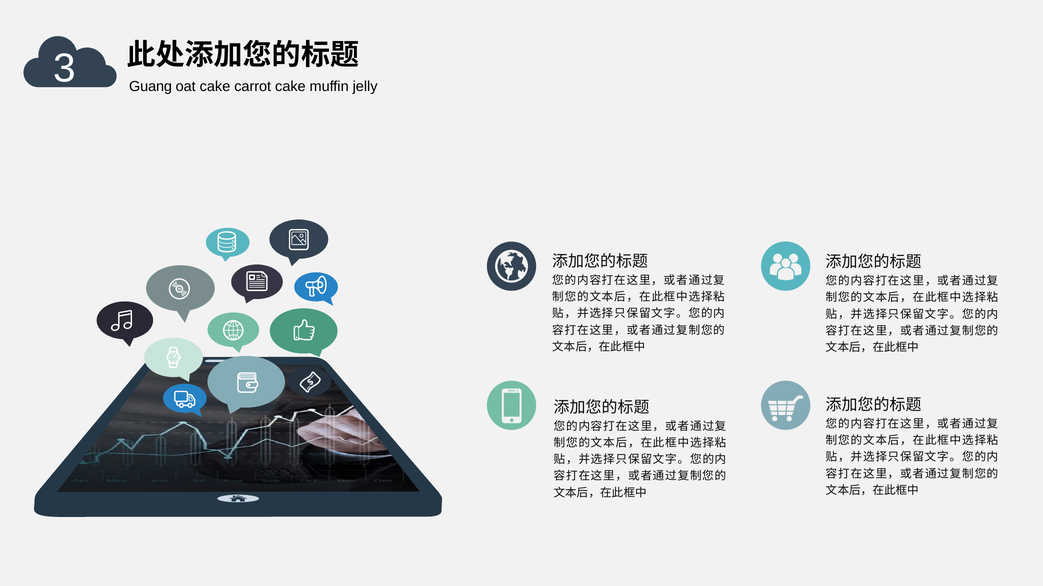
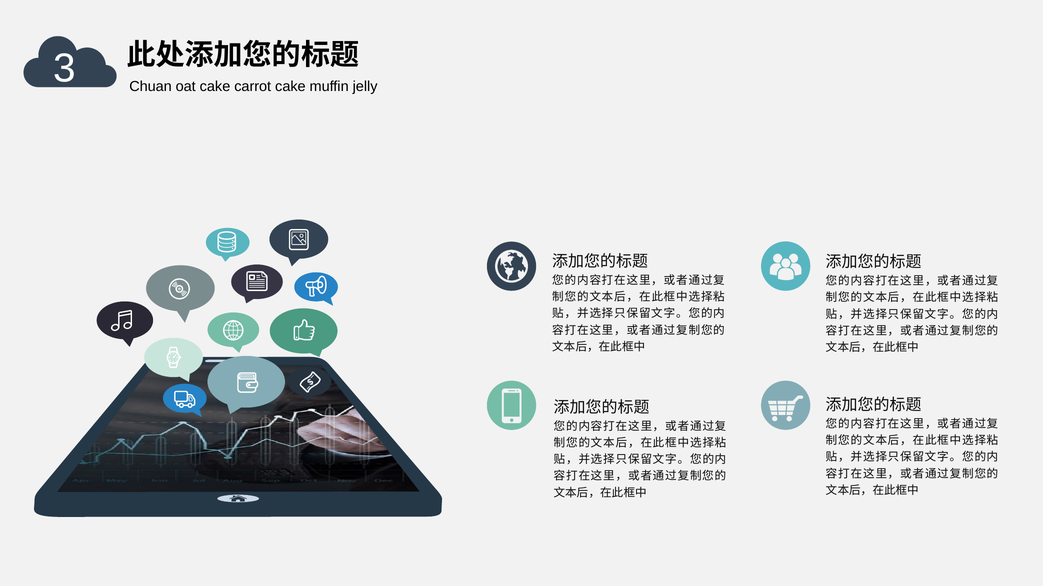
Guang: Guang -> Chuan (151, 87)
